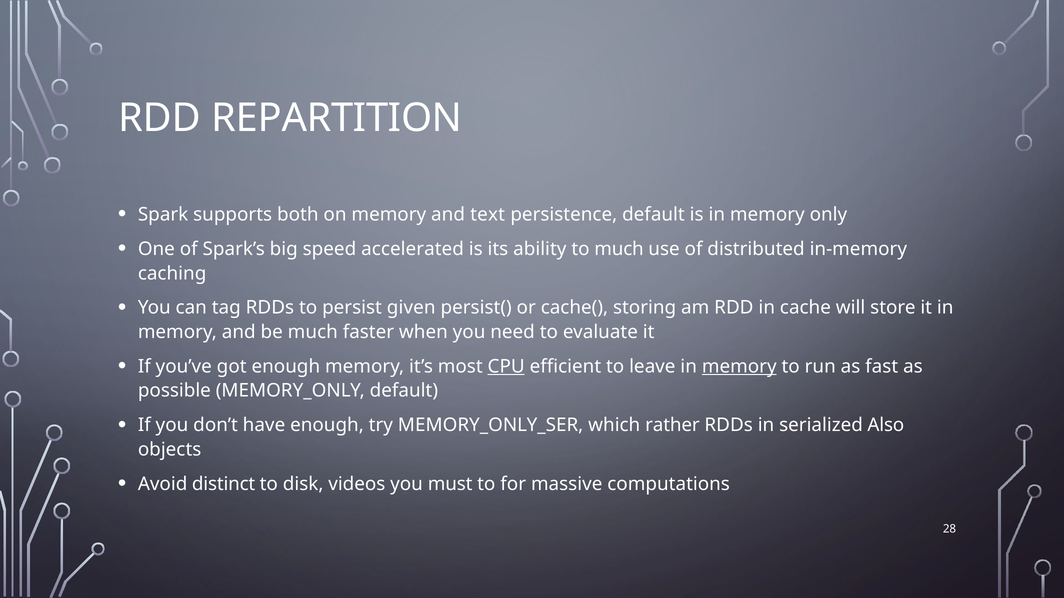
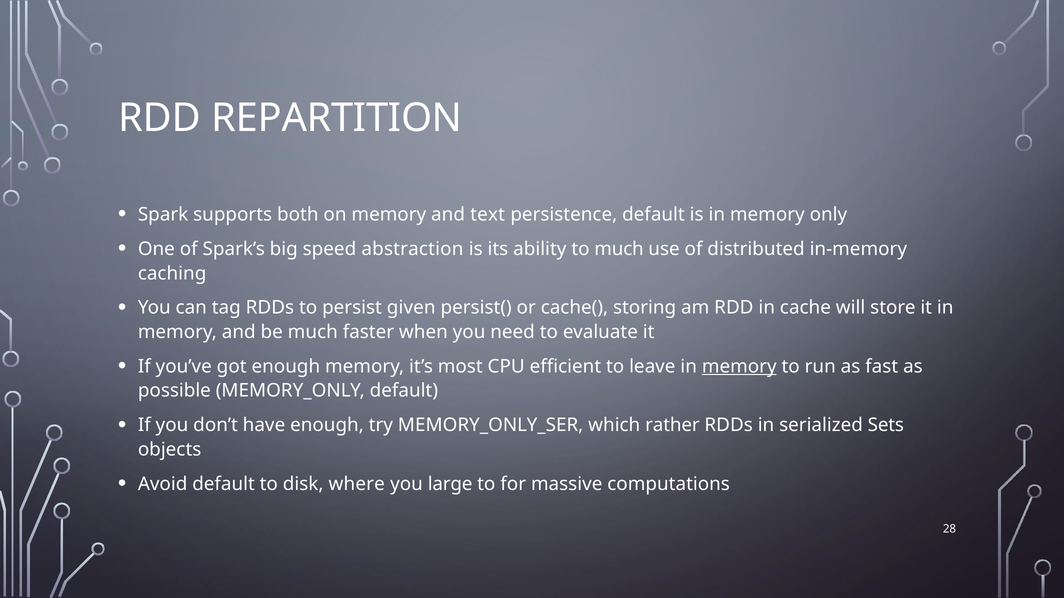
accelerated: accelerated -> abstraction (412, 249)
CPU underline: present -> none (506, 367)
Also: Also -> Sets (886, 425)
Avoid distinct: distinct -> default (224, 484)
videos: videos -> where (357, 484)
must: must -> large (450, 484)
